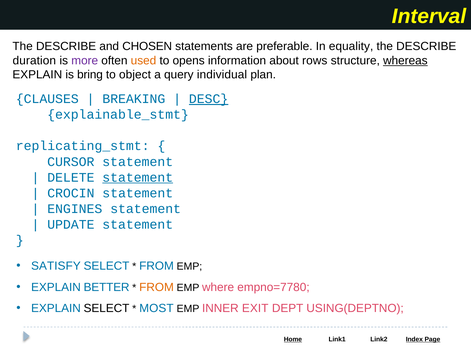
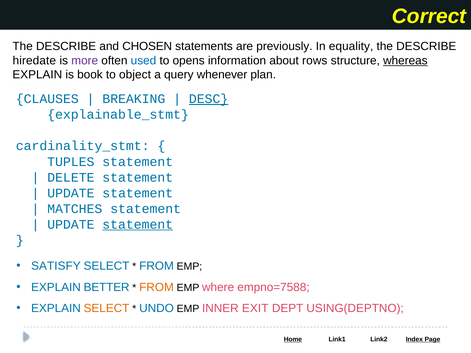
Interval: Interval -> Correct (429, 16)
preferable: preferable -> previously (284, 46)
duration: duration -> hiredate (34, 61)
used colour: orange -> blue (143, 61)
bring: bring -> book (90, 75)
individual: individual -> whenever (222, 75)
replicating_stmt: replicating_stmt -> cardinality_stmt (83, 146)
CURSOR: CURSOR -> TUPLES (71, 162)
statement underline: present -> none (138, 178)
CROCIN: CROCIN -> UPDATE (71, 193)
ENGINES: ENGINES -> MATCHES (75, 209)
statement underline: none -> present (138, 225)
empno=7780: empno=7780 -> empno=7588 (273, 287)
SELECT colour: black -> orange (107, 309)
MOST: MOST -> UNDO (157, 309)
